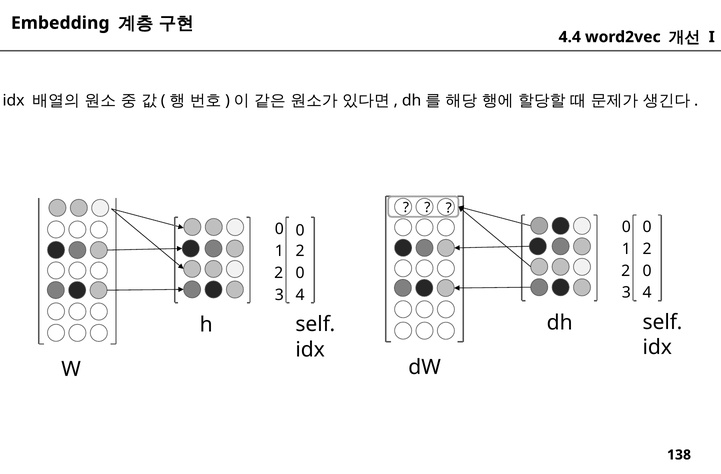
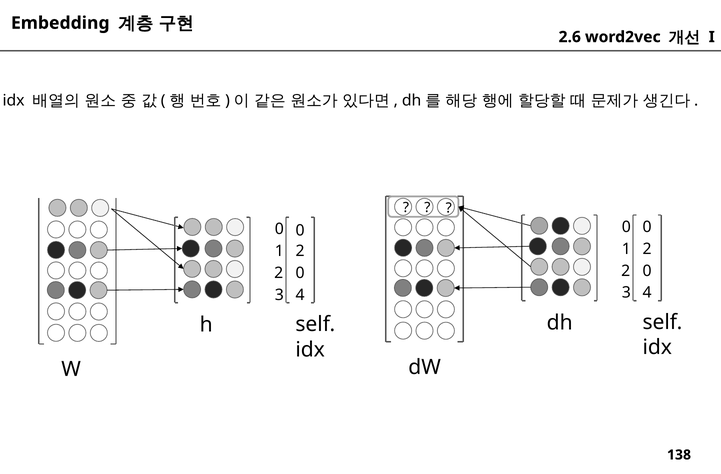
4.4: 4.4 -> 2.6 (570, 37)
